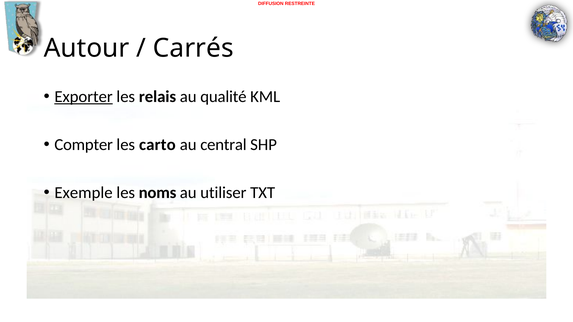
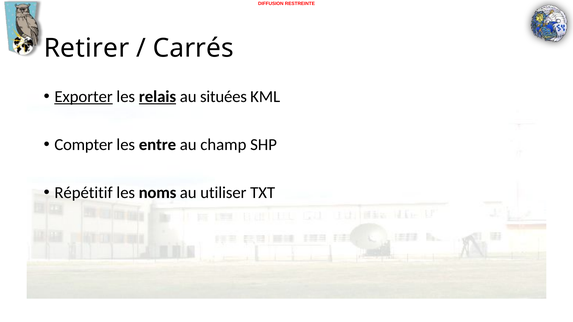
Autour: Autour -> Retirer (86, 48)
relais underline: none -> present (157, 97)
qualité: qualité -> situées (223, 97)
carto: carto -> entre (157, 145)
central: central -> champ (223, 145)
Exemple: Exemple -> Répétitif (84, 193)
